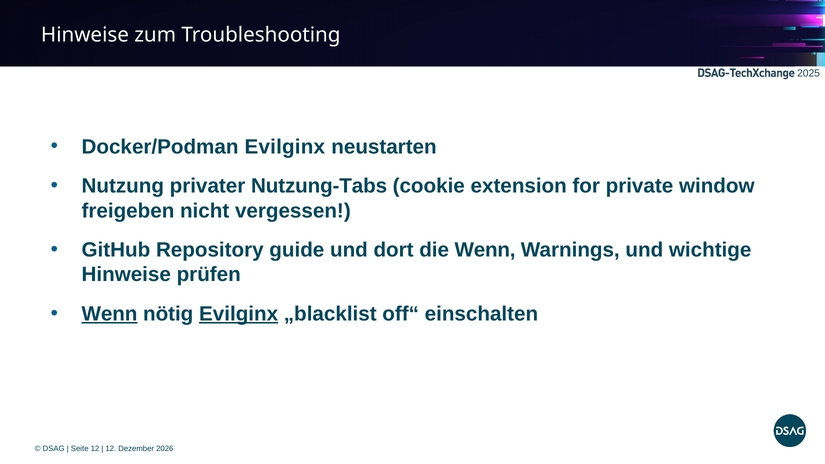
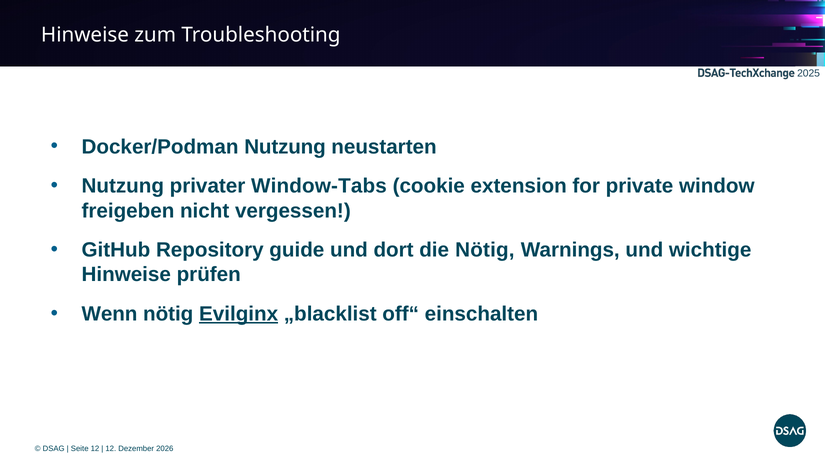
Docker/Podman Evilginx: Evilginx -> Nutzung (285, 147)
Nutzung-Tabs: Nutzung-Tabs -> Window-Tabs (319, 186)
die Wenn: Wenn -> Nötig (485, 250)
Wenn underline: present -> none (110, 314)
